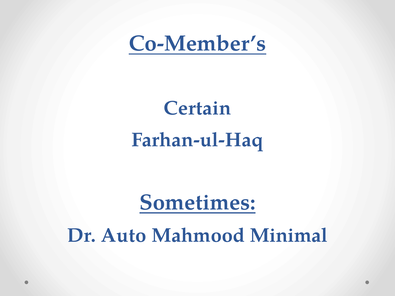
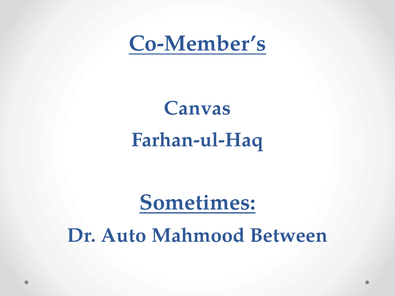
Certain: Certain -> Canvas (197, 108)
Minimal: Minimal -> Between (289, 236)
